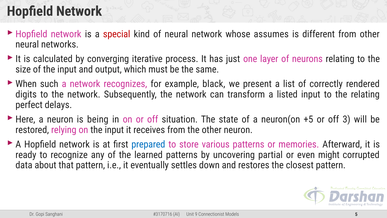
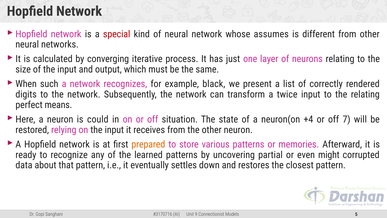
listed: listed -> twice (287, 94)
delays: delays -> means (58, 105)
being: being -> could (98, 119)
+5: +5 -> +4 (308, 119)
3: 3 -> 7 (346, 119)
prepared colour: blue -> orange (148, 144)
